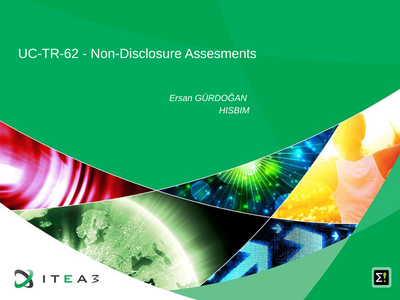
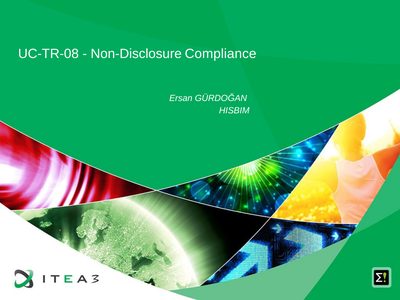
UC-TR-62: UC-TR-62 -> UC-TR-08 (48, 54)
Assesments: Assesments -> Compliance (221, 54)
